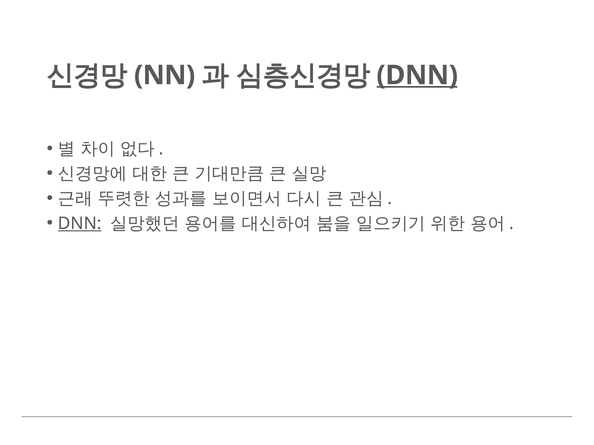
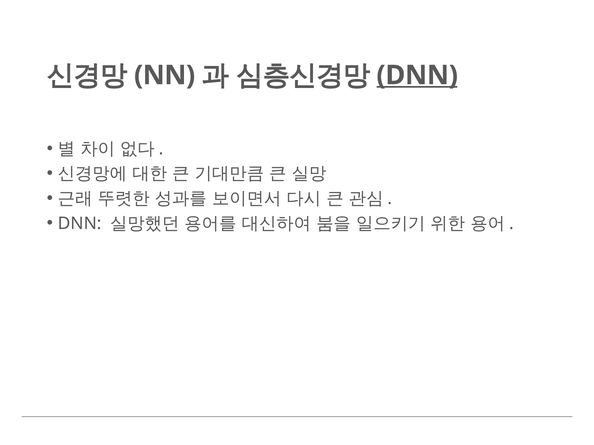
DNN underline: present -> none (80, 224)
